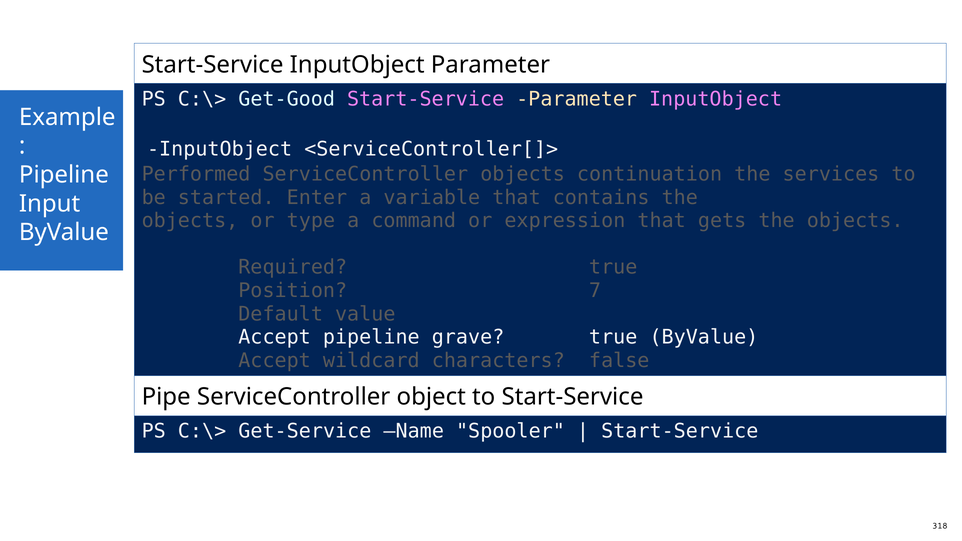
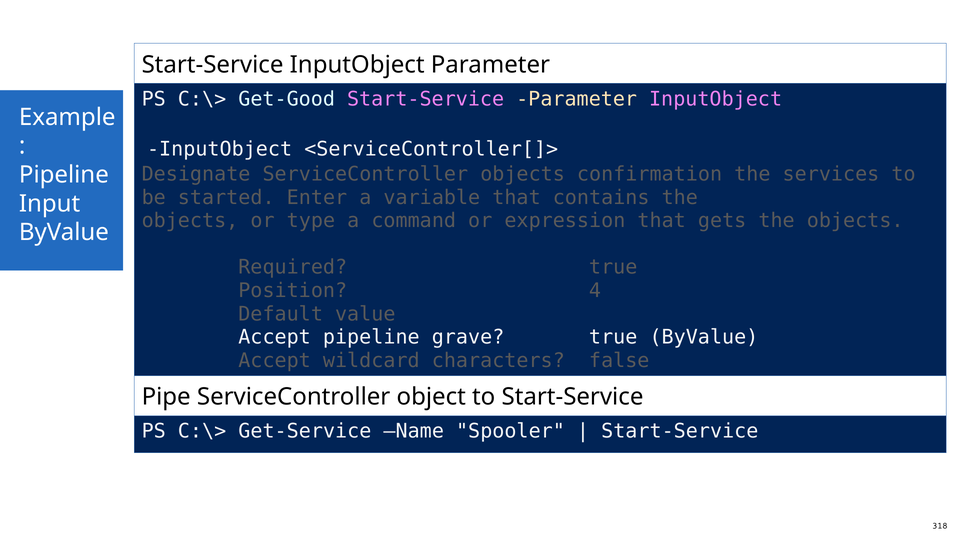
Performed: Performed -> Designate (196, 174)
continuation: continuation -> confirmation (650, 174)
7: 7 -> 4 (595, 291)
